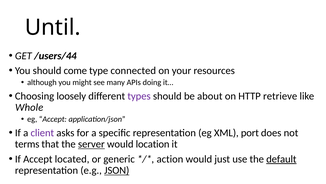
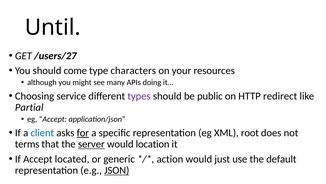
/users/44: /users/44 -> /users/27 (55, 56)
connected: connected -> characters (133, 70)
loosely: loosely -> service (71, 96)
about: about -> public (210, 96)
retrieve: retrieve -> redirect (280, 96)
Whole: Whole -> Partial (29, 107)
client colour: purple -> blue (42, 132)
for underline: none -> present (83, 132)
port: port -> root (250, 132)
default underline: present -> none (281, 158)
